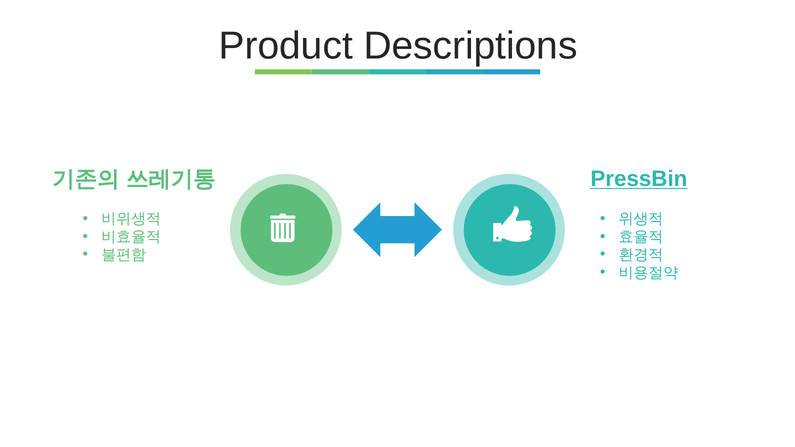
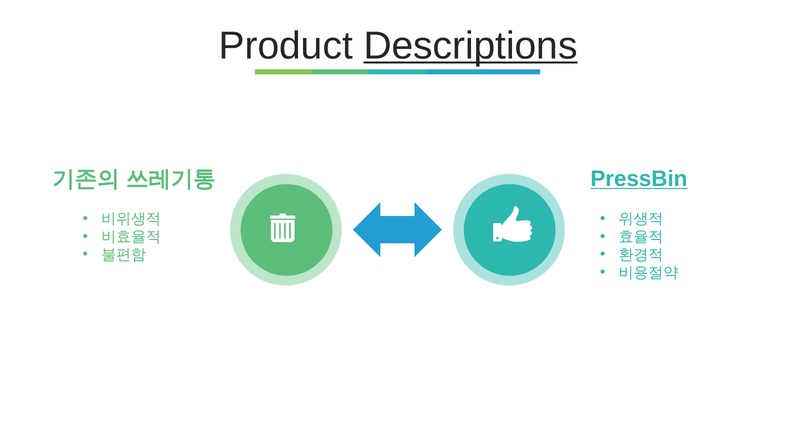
Descriptions underline: none -> present (471, 46)
